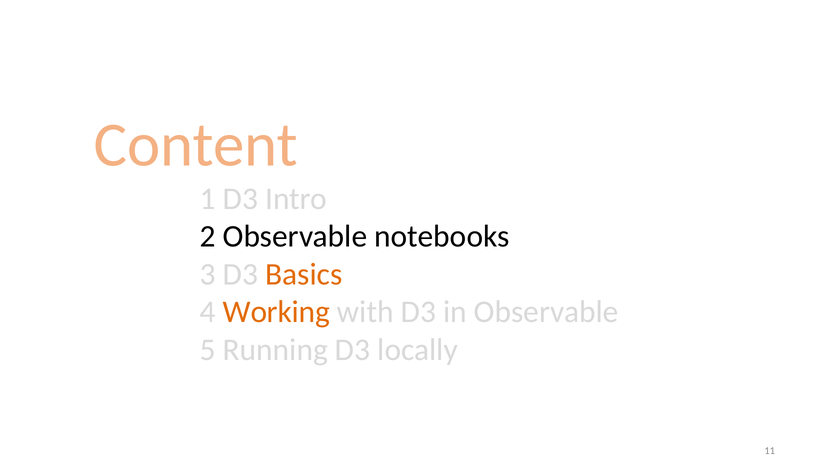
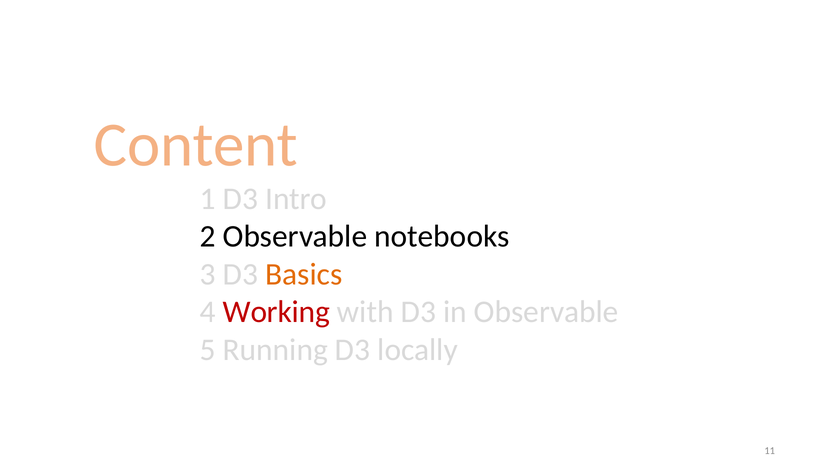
Working colour: orange -> red (276, 312)
